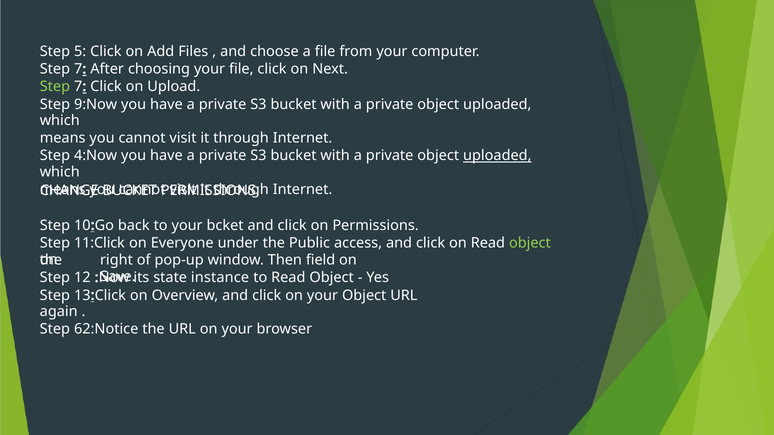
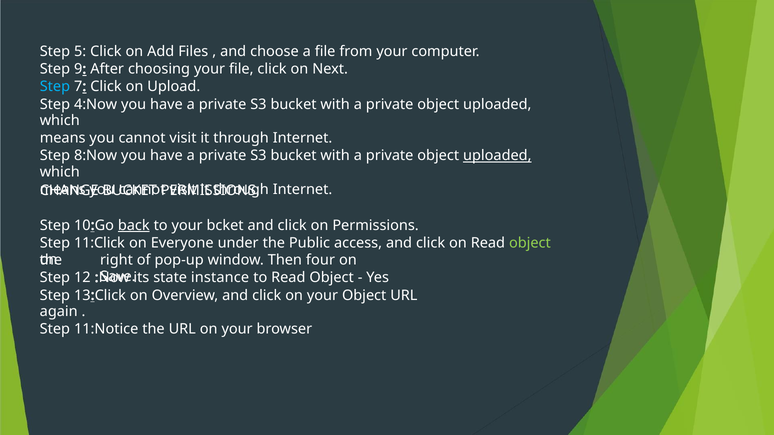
7: 7 -> 9 (78, 69)
Step colour: light green -> light blue (55, 87)
9:Now: 9:Now -> 4:Now (96, 104)
4:Now: 4:Now -> 8:Now (96, 156)
back underline: none -> present (134, 225)
field: field -> four (320, 260)
62:Notice: 62:Notice -> 11:Notice (106, 329)
